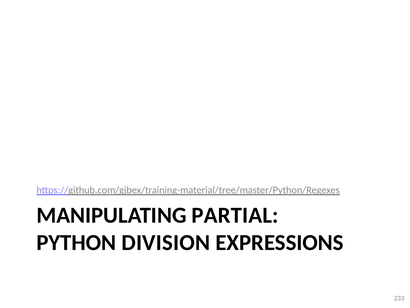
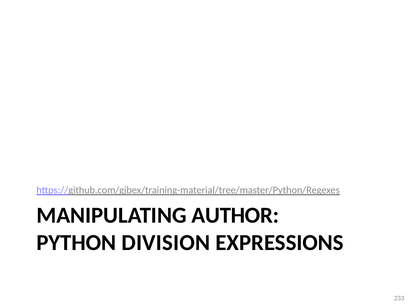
PARTIAL: PARTIAL -> AUTHOR (235, 215)
